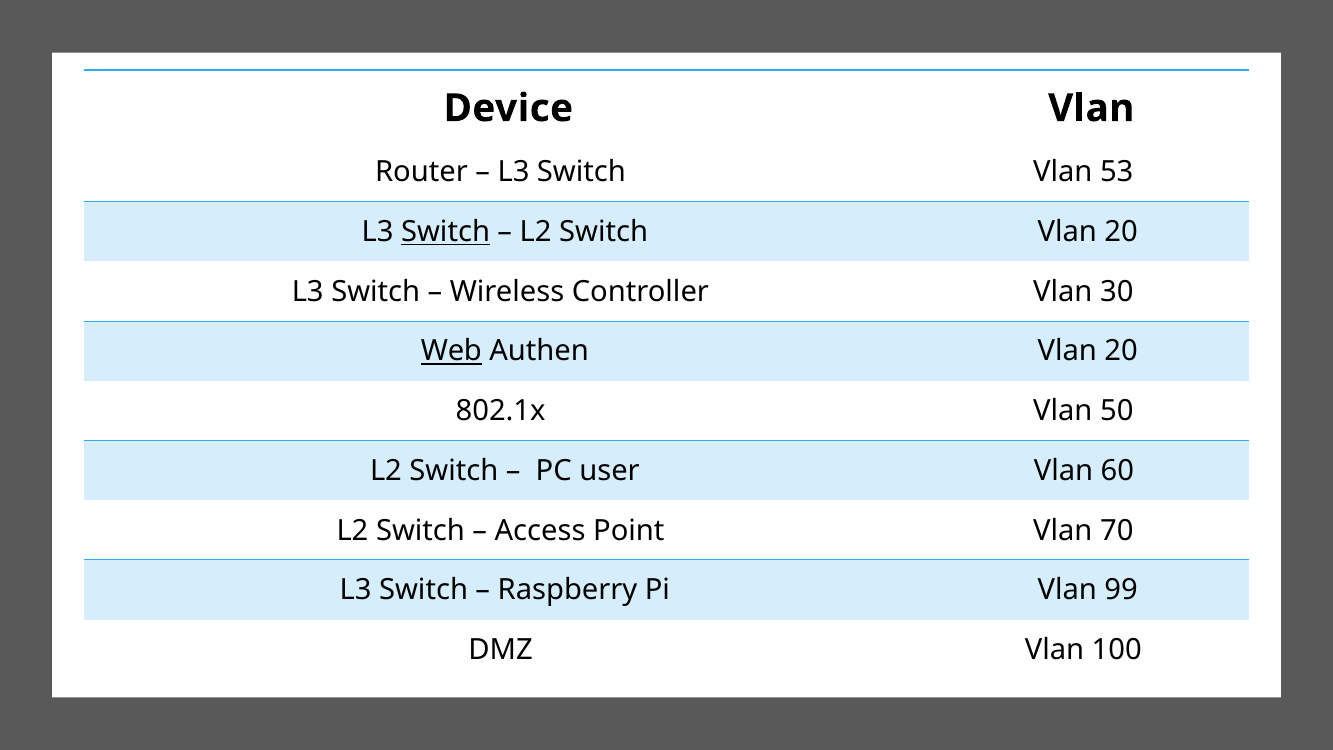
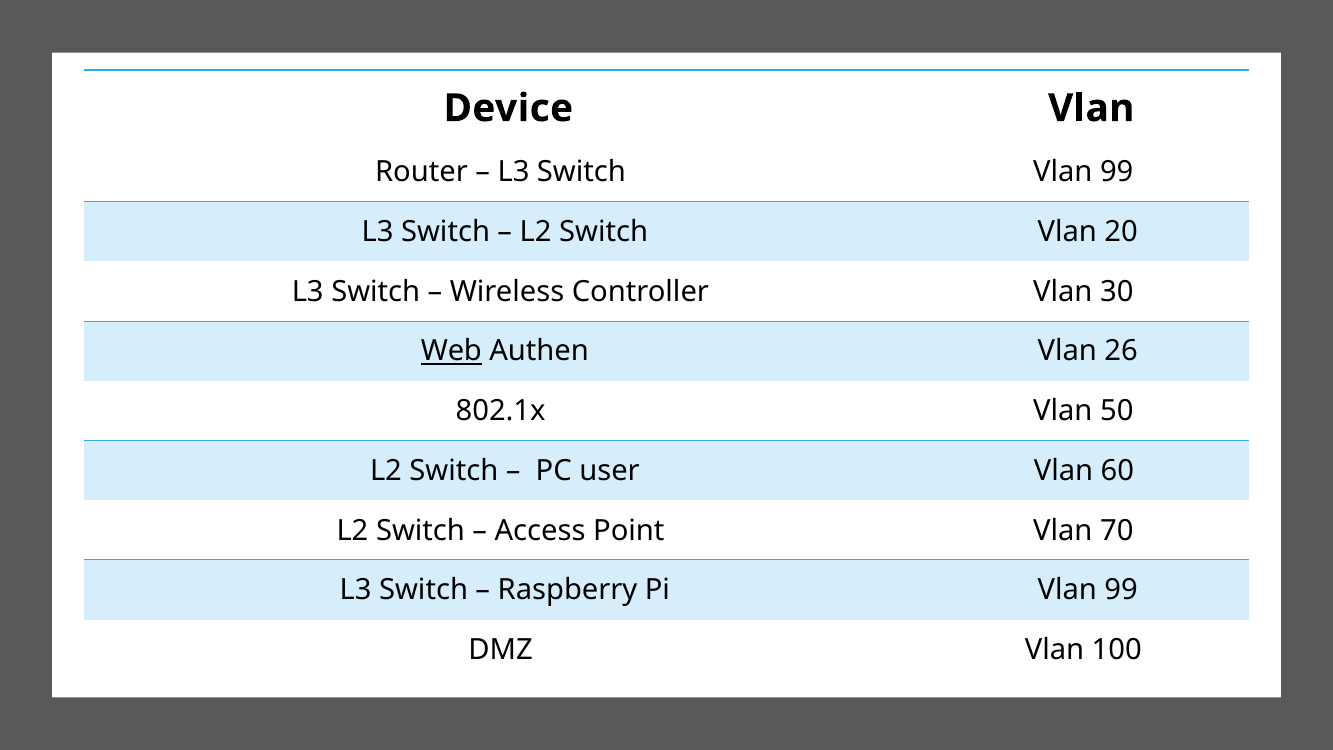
Switch Vlan 53: 53 -> 99 (1117, 172)
Switch underline: present -> none (446, 232)
Authen Vlan 20: 20 -> 26 (1121, 351)
